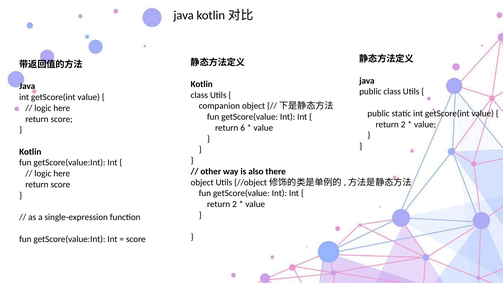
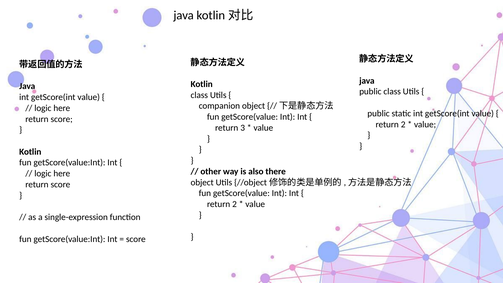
6: 6 -> 3 (243, 128)
